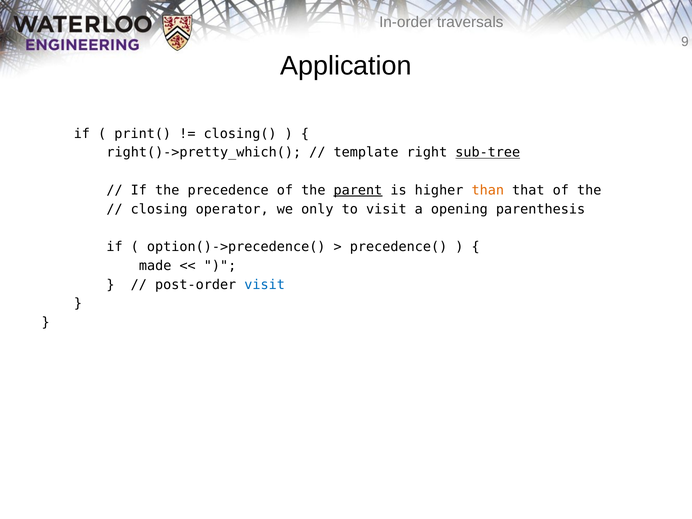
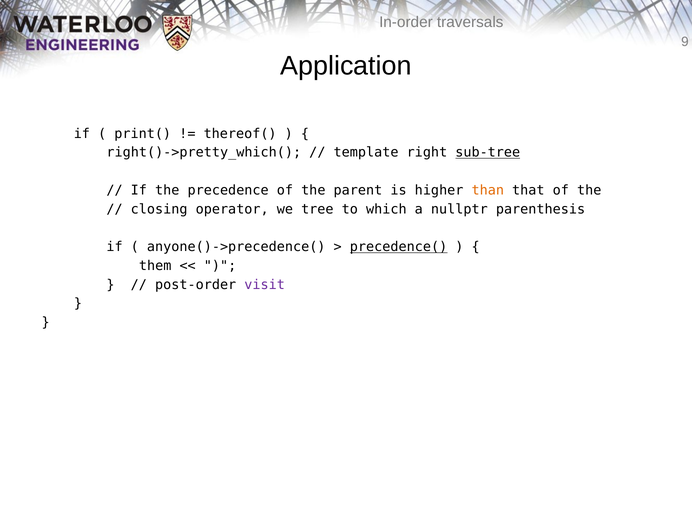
closing(: closing( -> thereof( (240, 134)
parent underline: present -> none (358, 190)
only: only -> tree (317, 209)
to visit: visit -> which (386, 209)
opening: opening -> nullptr (459, 209)
option()->precedence(: option()->precedence( -> anyone()->precedence( (236, 247)
precedence( underline: none -> present (399, 247)
made: made -> them (155, 266)
visit colour: blue -> purple (265, 285)
